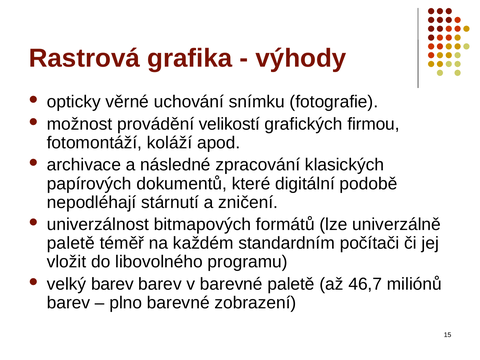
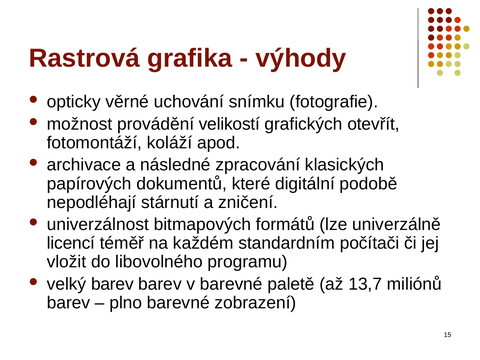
firmou: firmou -> otevřít (373, 124)
paletě: paletě -> licencí (71, 243)
46,7: 46,7 -> 13,7 (365, 284)
